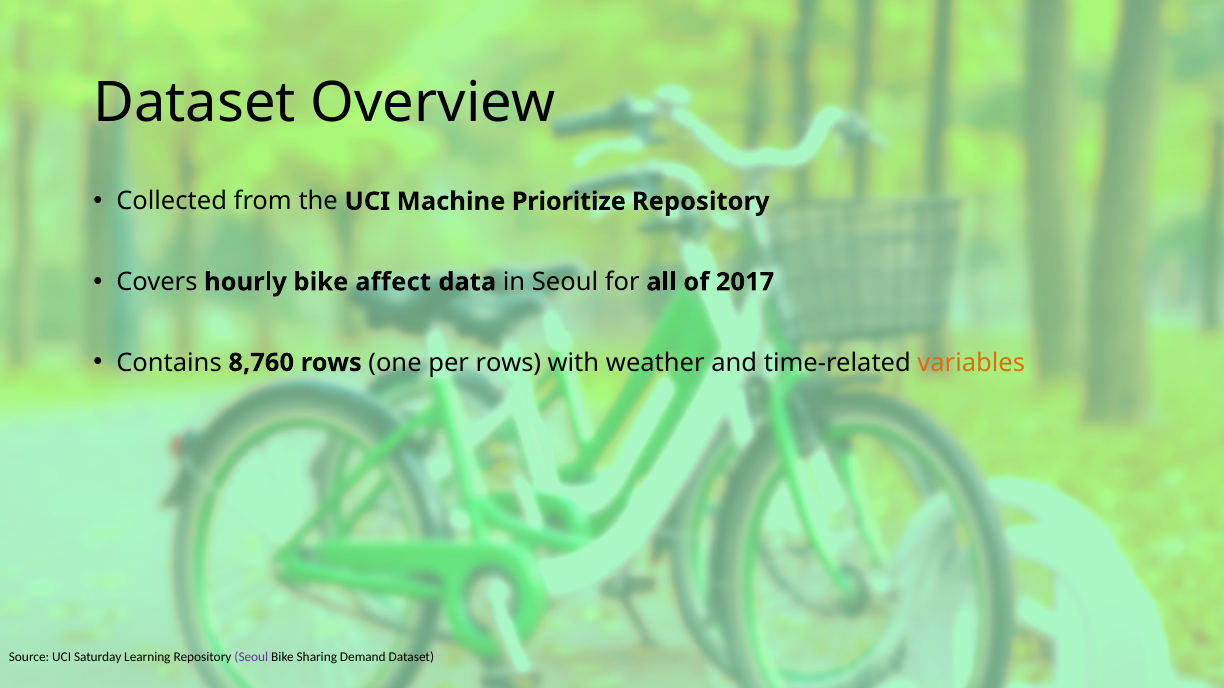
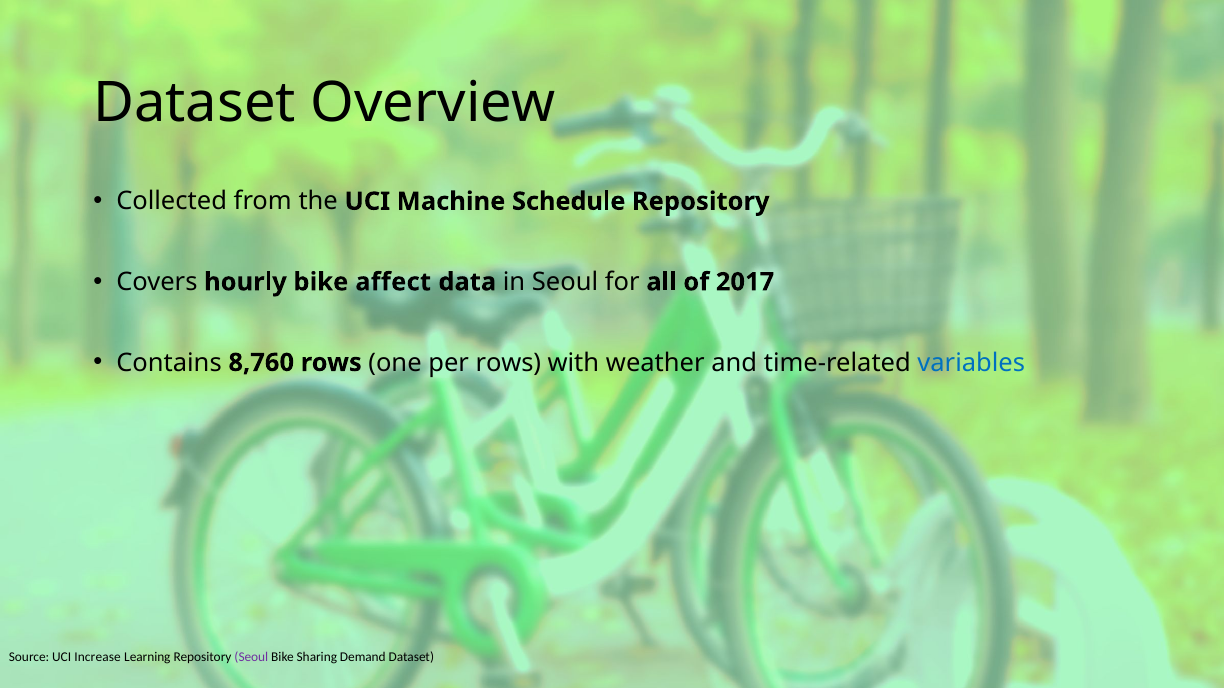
Prioritize: Prioritize -> Schedule (569, 202)
variables colour: orange -> blue (971, 363)
Saturday: Saturday -> Increase (98, 658)
